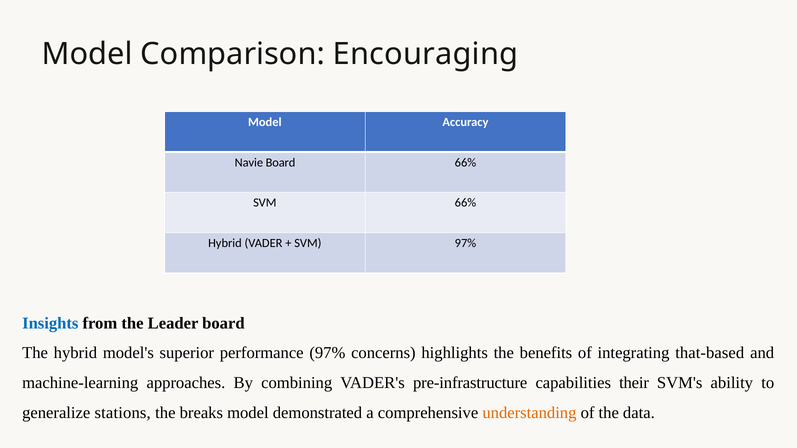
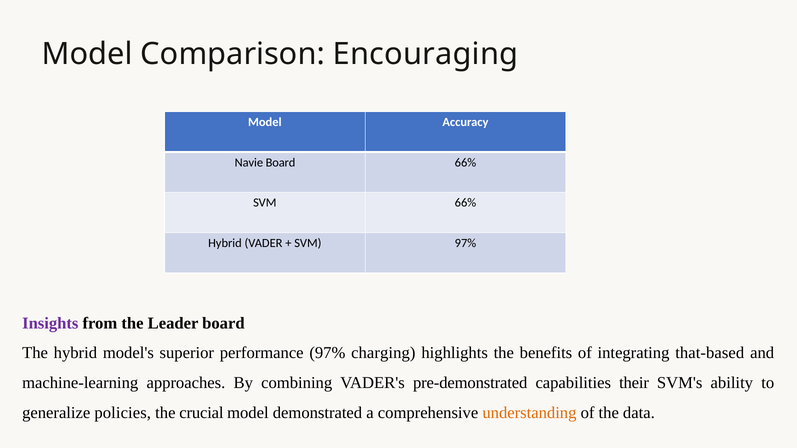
Insights colour: blue -> purple (50, 323)
concerns: concerns -> charging (383, 353)
pre-infrastructure: pre-infrastructure -> pre-demonstrated (470, 383)
stations: stations -> policies (123, 413)
breaks: breaks -> crucial (201, 413)
